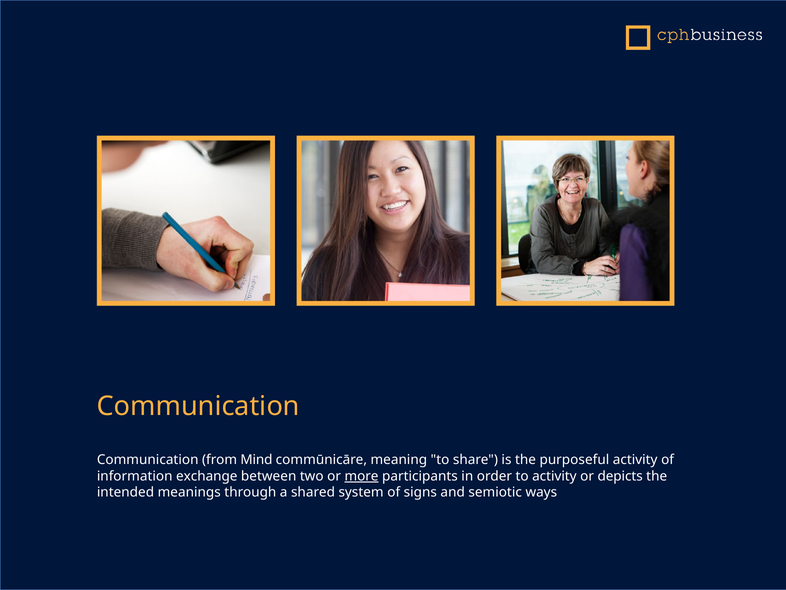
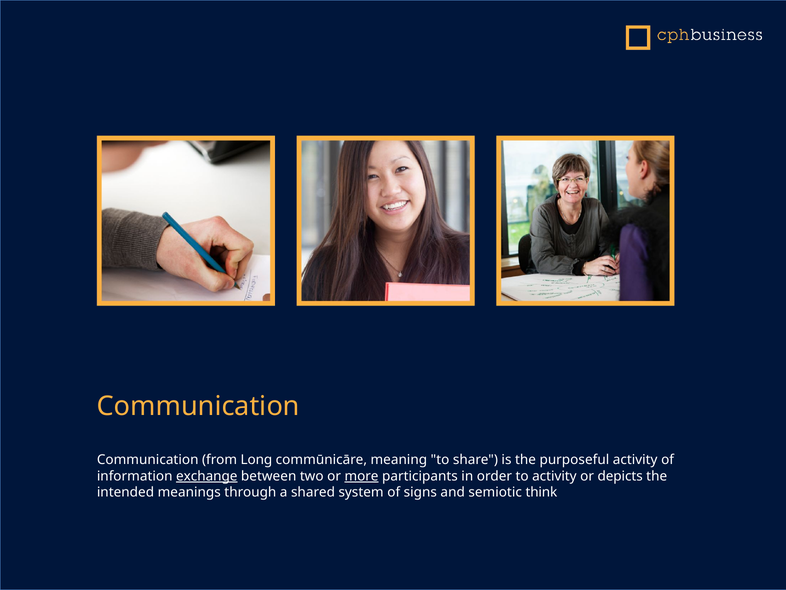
Mind: Mind -> Long (256, 459)
exchange underline: none -> present (207, 476)
ways: ways -> think (541, 492)
